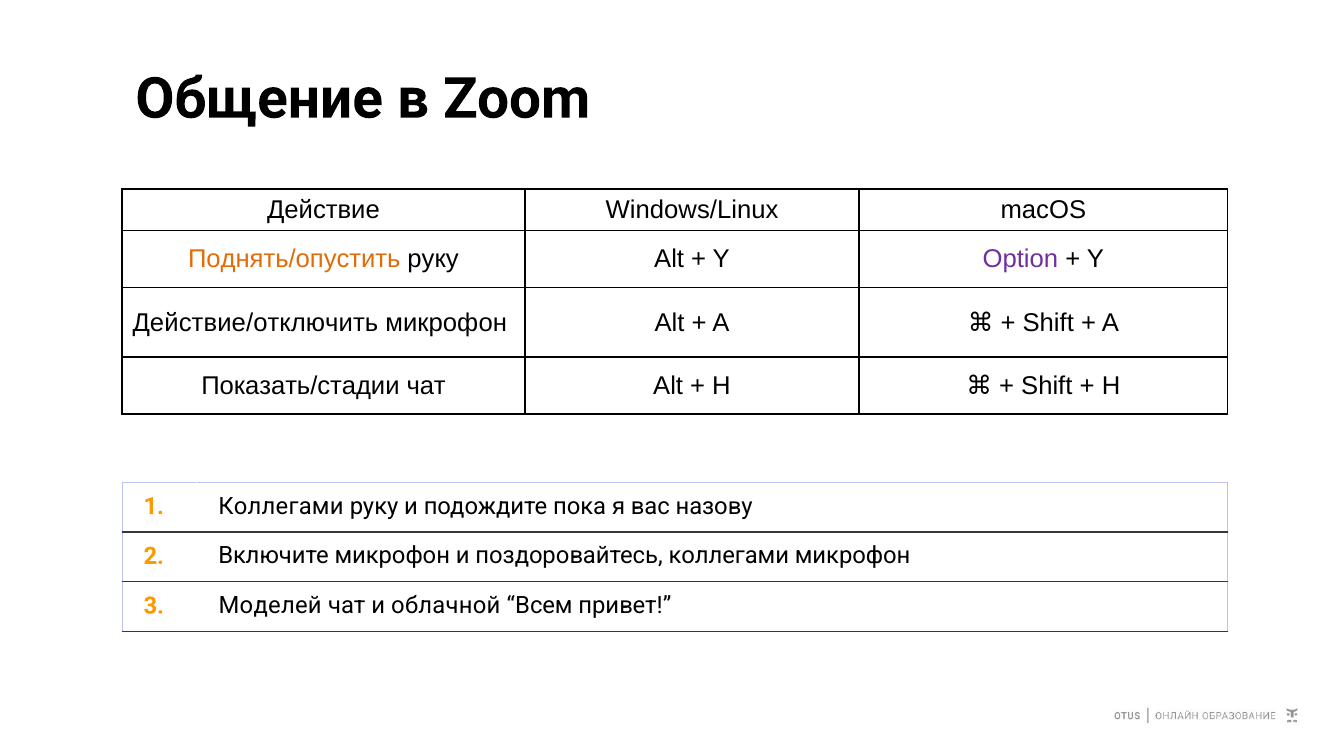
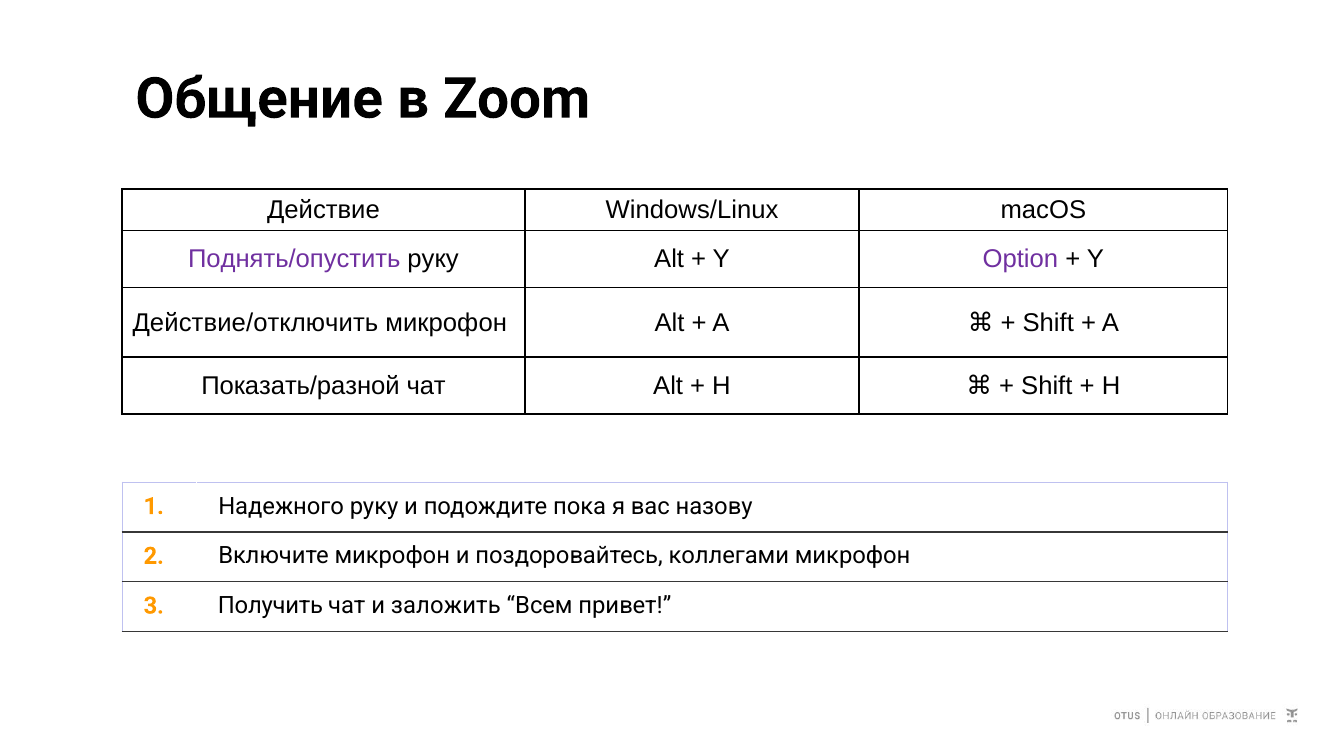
Поднять/опустить colour: orange -> purple (294, 259)
Показать/стадии: Показать/стадии -> Показать/разной (300, 386)
1 Коллегами: Коллегами -> Надежного (281, 506)
Моделей: Моделей -> Получить (270, 606)
облачной: облачной -> заложить (446, 606)
